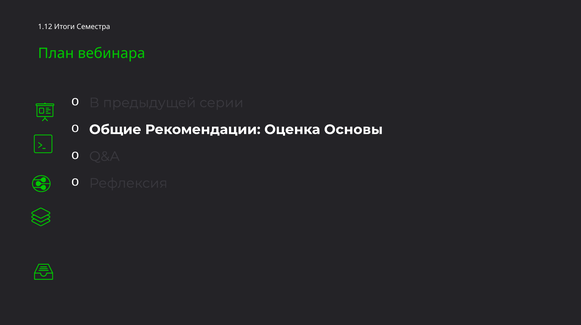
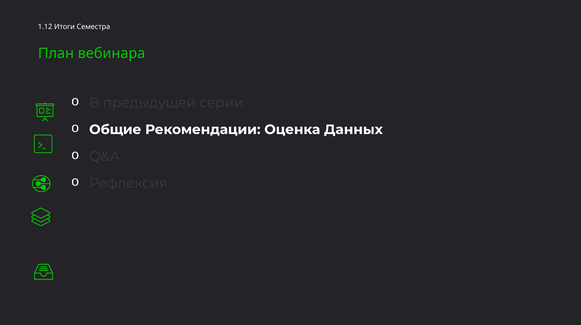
Основы: Основы -> Данных (353, 129)
